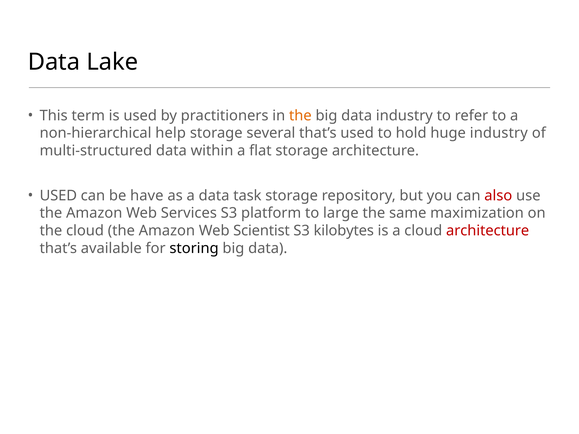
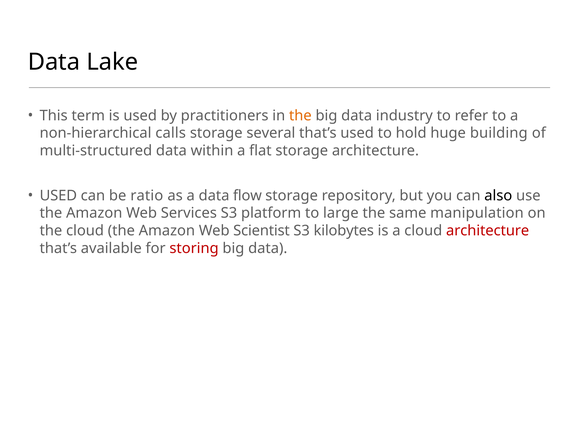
help: help -> calls (171, 133)
huge industry: industry -> building (499, 133)
have: have -> ratio (147, 196)
task: task -> flow (247, 196)
also colour: red -> black (498, 196)
maximization: maximization -> manipulation (477, 213)
storing colour: black -> red (194, 249)
